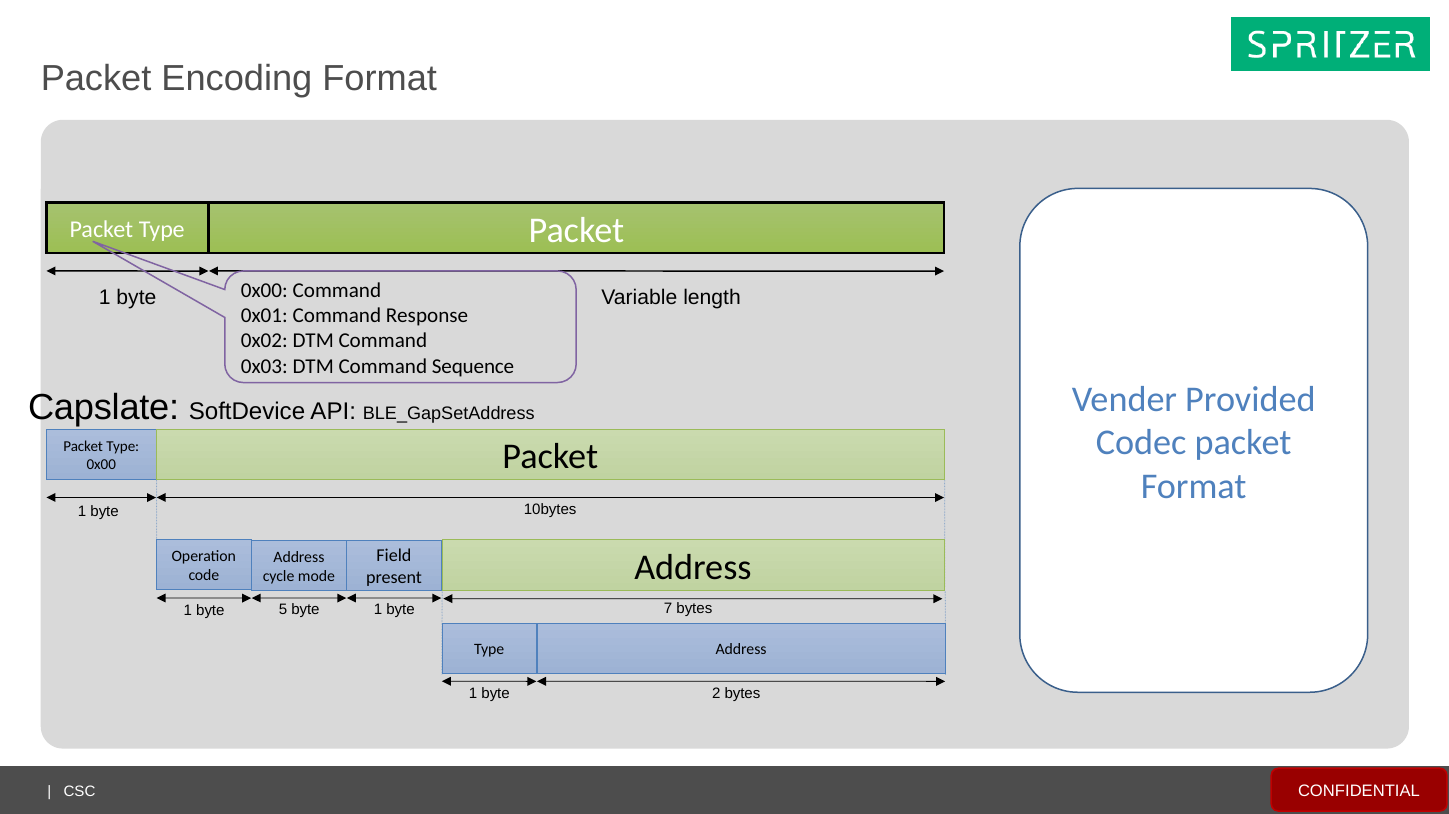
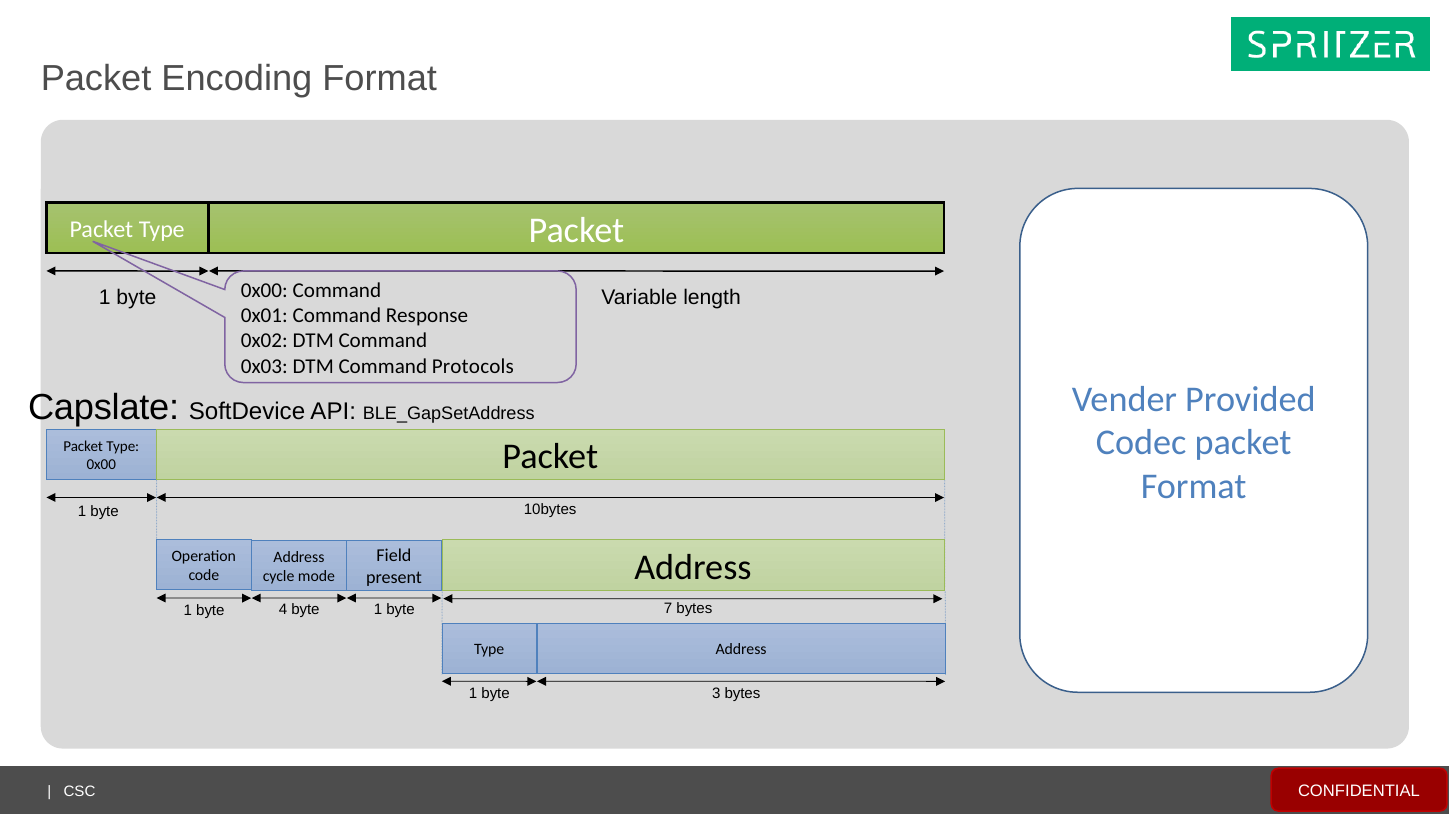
Sequence: Sequence -> Protocols (473, 366)
5: 5 -> 4 (283, 610)
2: 2 -> 3 (716, 694)
